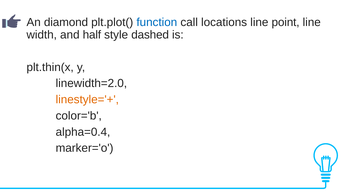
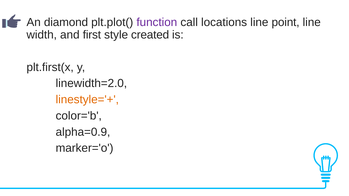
function colour: blue -> purple (157, 22)
half: half -> first (92, 35)
dashed: dashed -> created (150, 35)
plt.thin(x: plt.thin(x -> plt.first(x (50, 67)
alpha=0.4: alpha=0.4 -> alpha=0.9 (83, 132)
